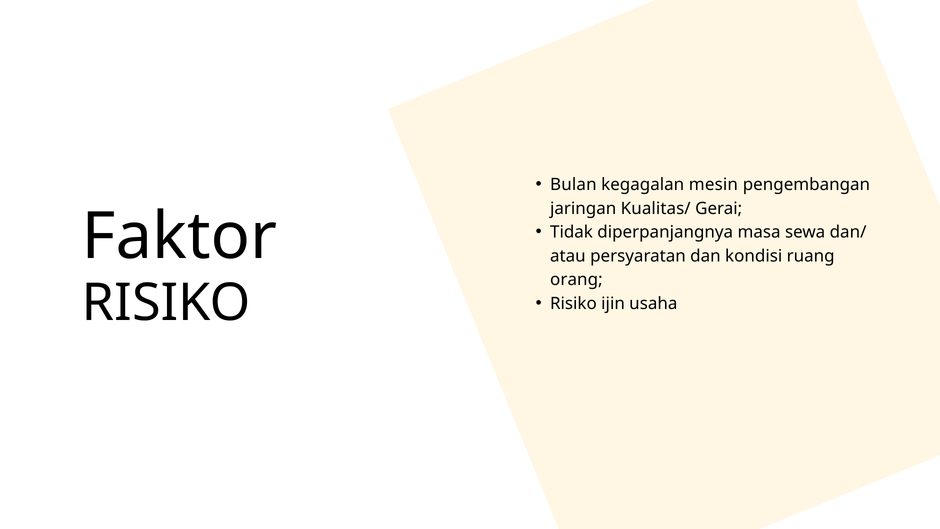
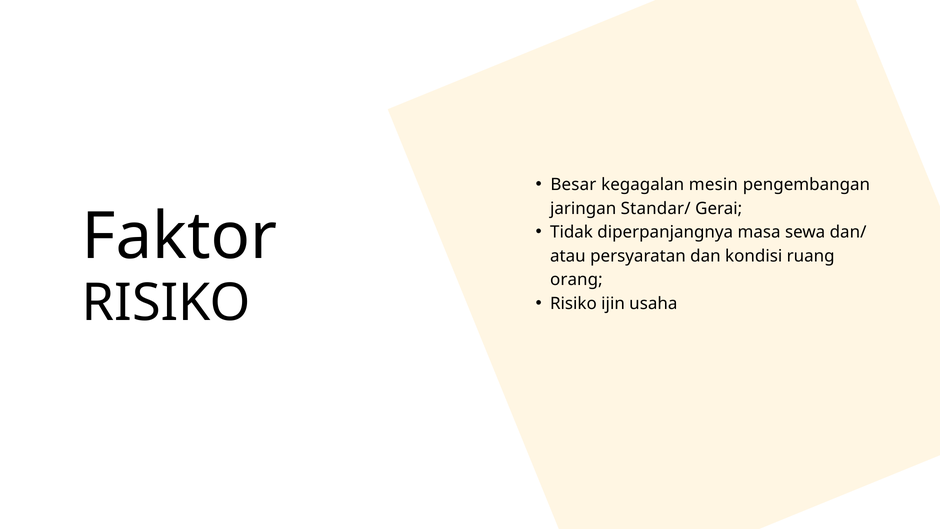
Bulan: Bulan -> Besar (573, 185)
Kualitas/: Kualitas/ -> Standar/ (656, 208)
